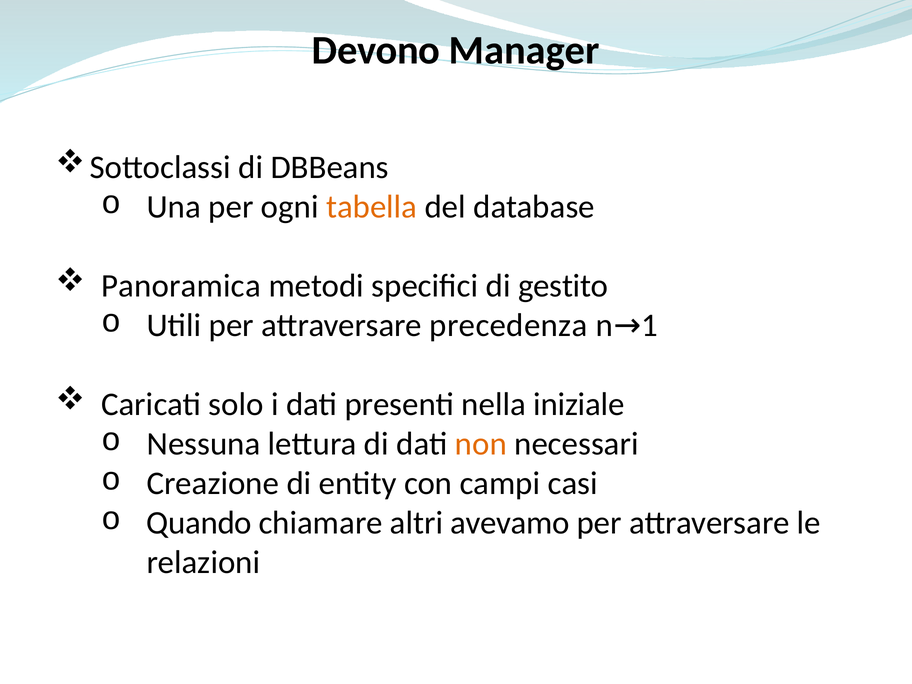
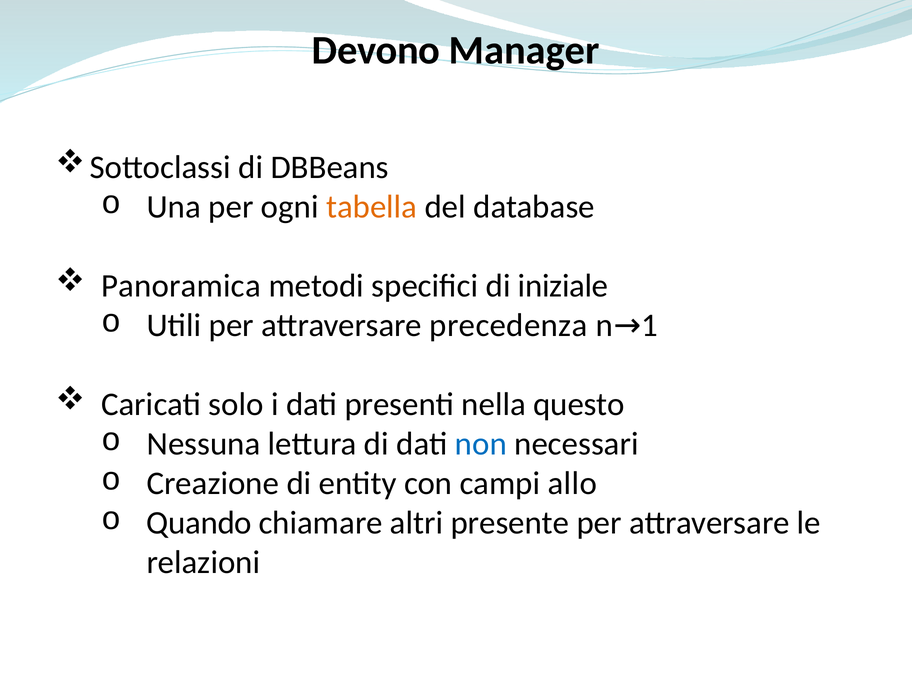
gestito: gestito -> iniziale (563, 286)
iniziale: iniziale -> questo (579, 404)
non colour: orange -> blue (481, 444)
casi: casi -> allo (572, 483)
avevamo: avevamo -> presente (510, 523)
